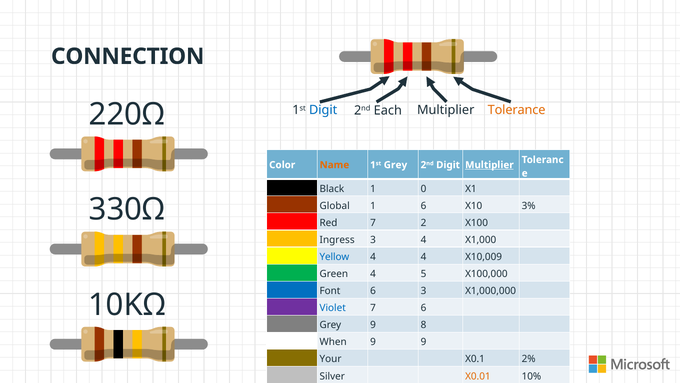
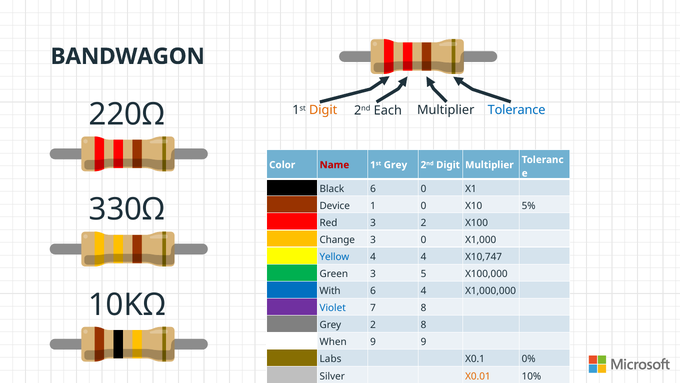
CONNECTION: CONNECTION -> BANDWAGON (128, 56)
Digit colour: blue -> orange (323, 110)
Tolerance colour: orange -> blue (517, 110)
Name colour: orange -> red (334, 165)
Multiplier underline: present -> none (489, 165)
Black 1: 1 -> 6 (373, 188)
Global: Global -> Device (335, 206)
1 6: 6 -> 0 (423, 206)
3%: 3% -> 5% (529, 206)
Red 7: 7 -> 3 (373, 223)
Ingress: Ingress -> Change (337, 240)
3 4: 4 -> 0 (423, 240)
X10,009: X10,009 -> X10,747 (484, 257)
Green 4: 4 -> 3 (373, 274)
Font: Font -> With (330, 291)
6 3: 3 -> 4 (423, 291)
7 6: 6 -> 8 (423, 308)
Grey 9: 9 -> 2 (373, 325)
Your: Your -> Labs (331, 359)
2%: 2% -> 0% (529, 359)
